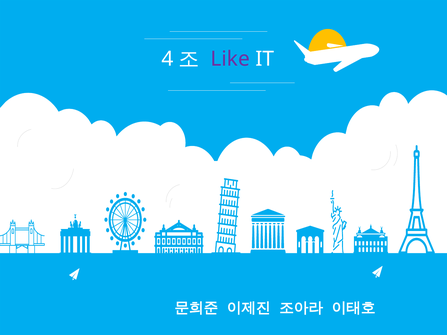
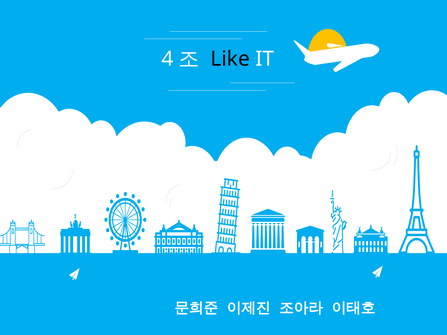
Like colour: purple -> black (230, 59)
